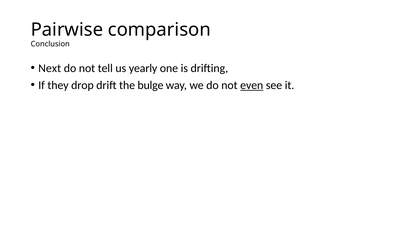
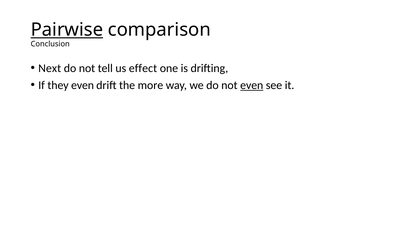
Pairwise underline: none -> present (67, 30)
yearly: yearly -> effect (143, 68)
they drop: drop -> even (83, 85)
bulge: bulge -> more (150, 85)
